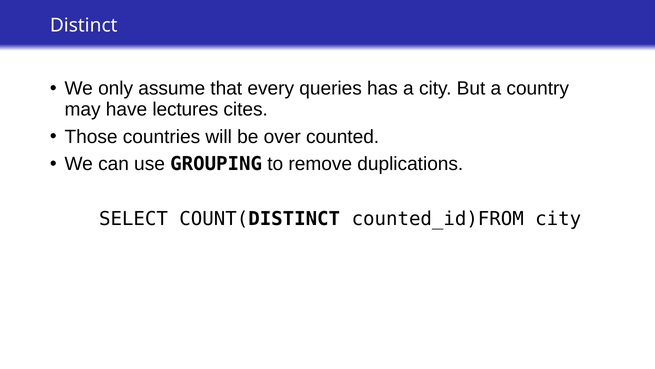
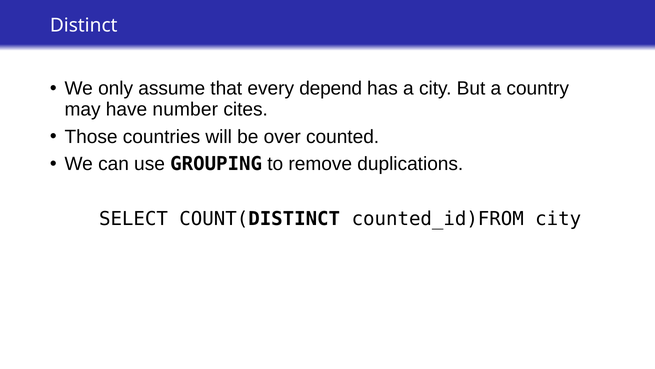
queries: queries -> depend (331, 88)
lectures: lectures -> number (185, 109)
